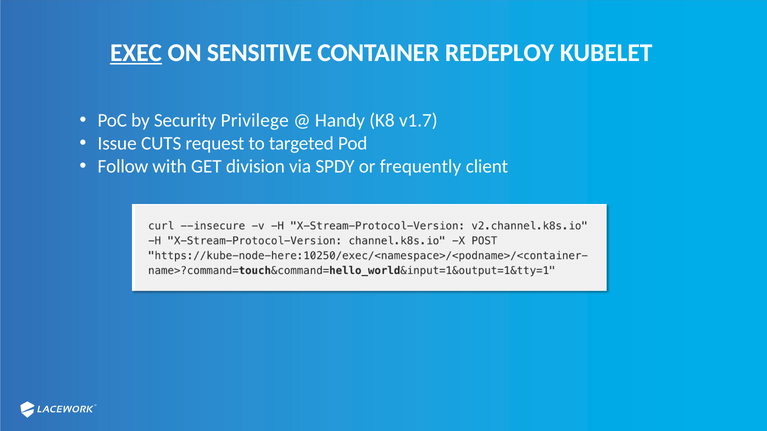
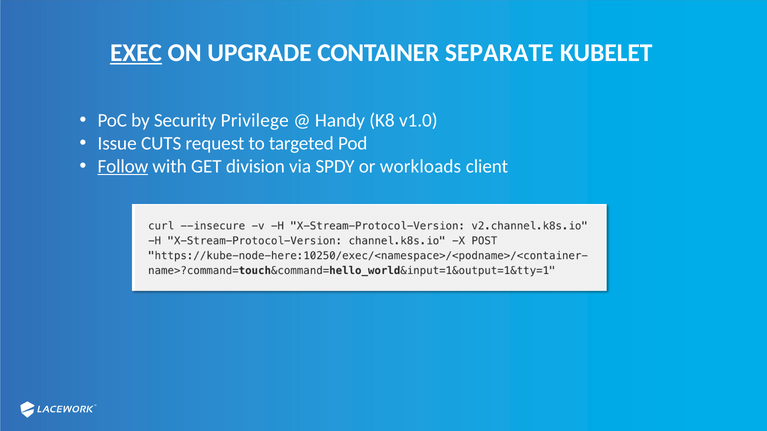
SENSITIVE: SENSITIVE -> UPGRADE (259, 53)
REDEPLOY: REDEPLOY -> SEPARATE (499, 53)
v1.7: v1.7 -> v1.0 (418, 120)
Follow underline: none -> present (123, 167)
frequently: frequently -> workloads (420, 167)
